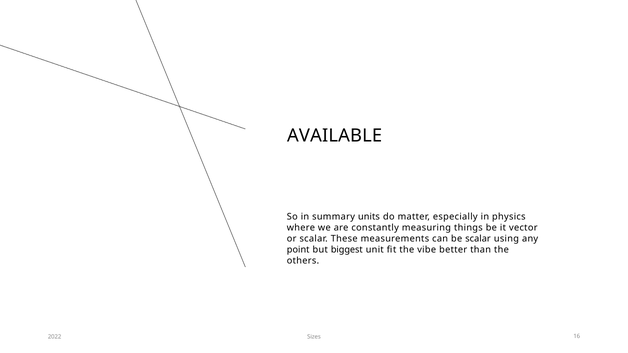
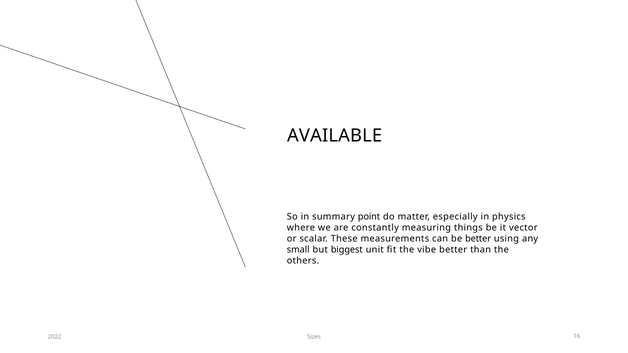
units: units -> point (369, 217)
be scalar: scalar -> better (478, 239)
point: point -> small (298, 250)
